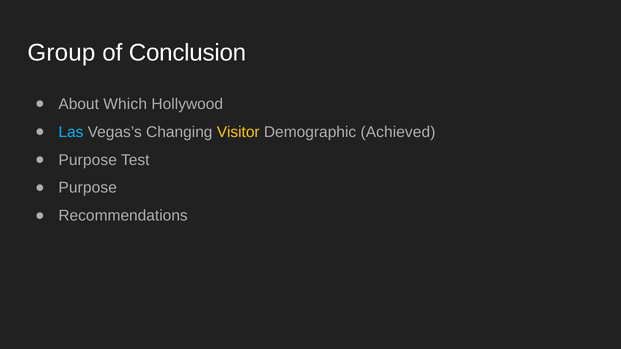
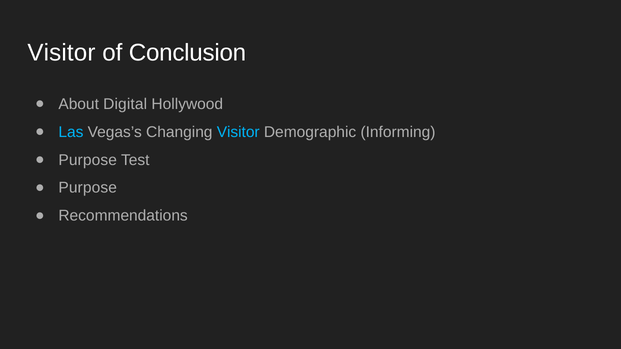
Group: Group -> Visitor (61, 53)
Which: Which -> Digital (125, 104)
Visitor colour: yellow -> light blue (238, 132)
Achieved: Achieved -> Informing (398, 132)
